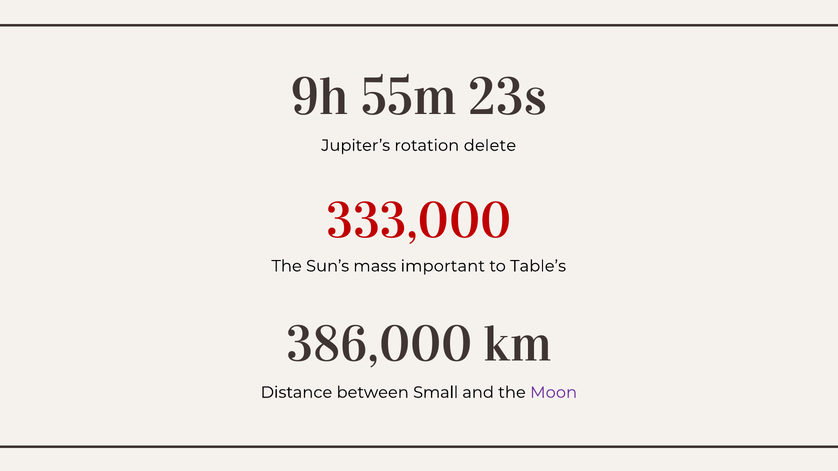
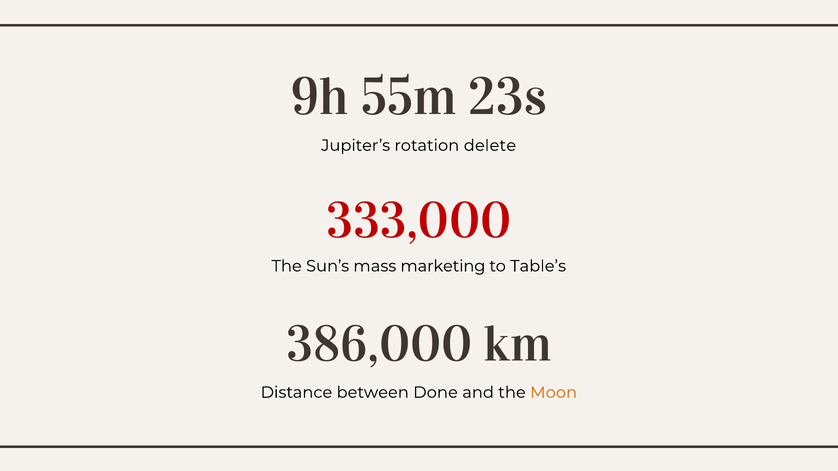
important: important -> marketing (443, 266)
Small: Small -> Done (436, 393)
Moon colour: purple -> orange (554, 393)
